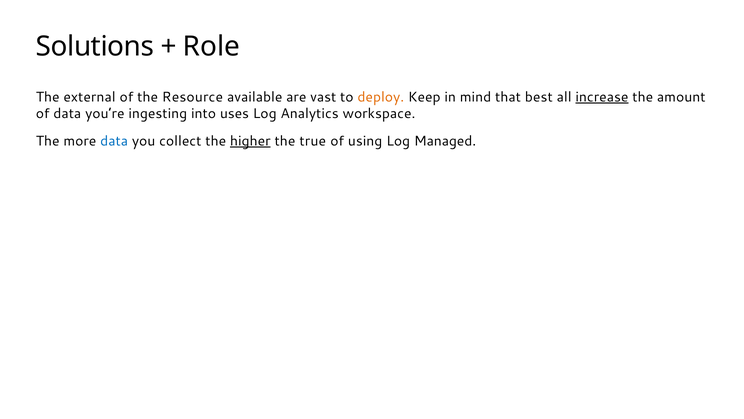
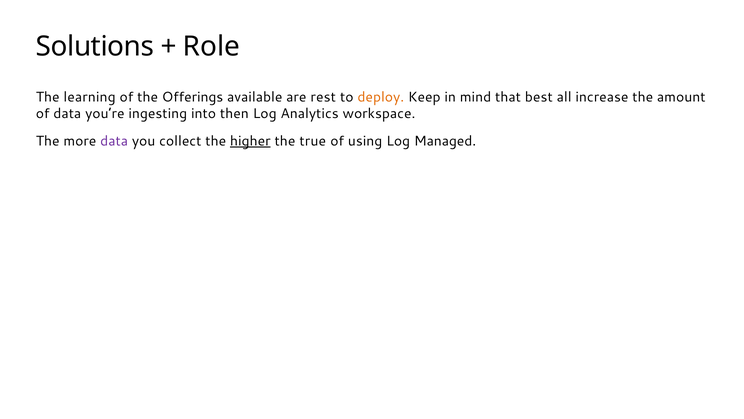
external: external -> learning (90, 97)
Resource: Resource -> Offerings (193, 97)
vast: vast -> rest (323, 97)
increase underline: present -> none (602, 97)
uses: uses -> then (234, 114)
data colour: blue -> purple (114, 141)
